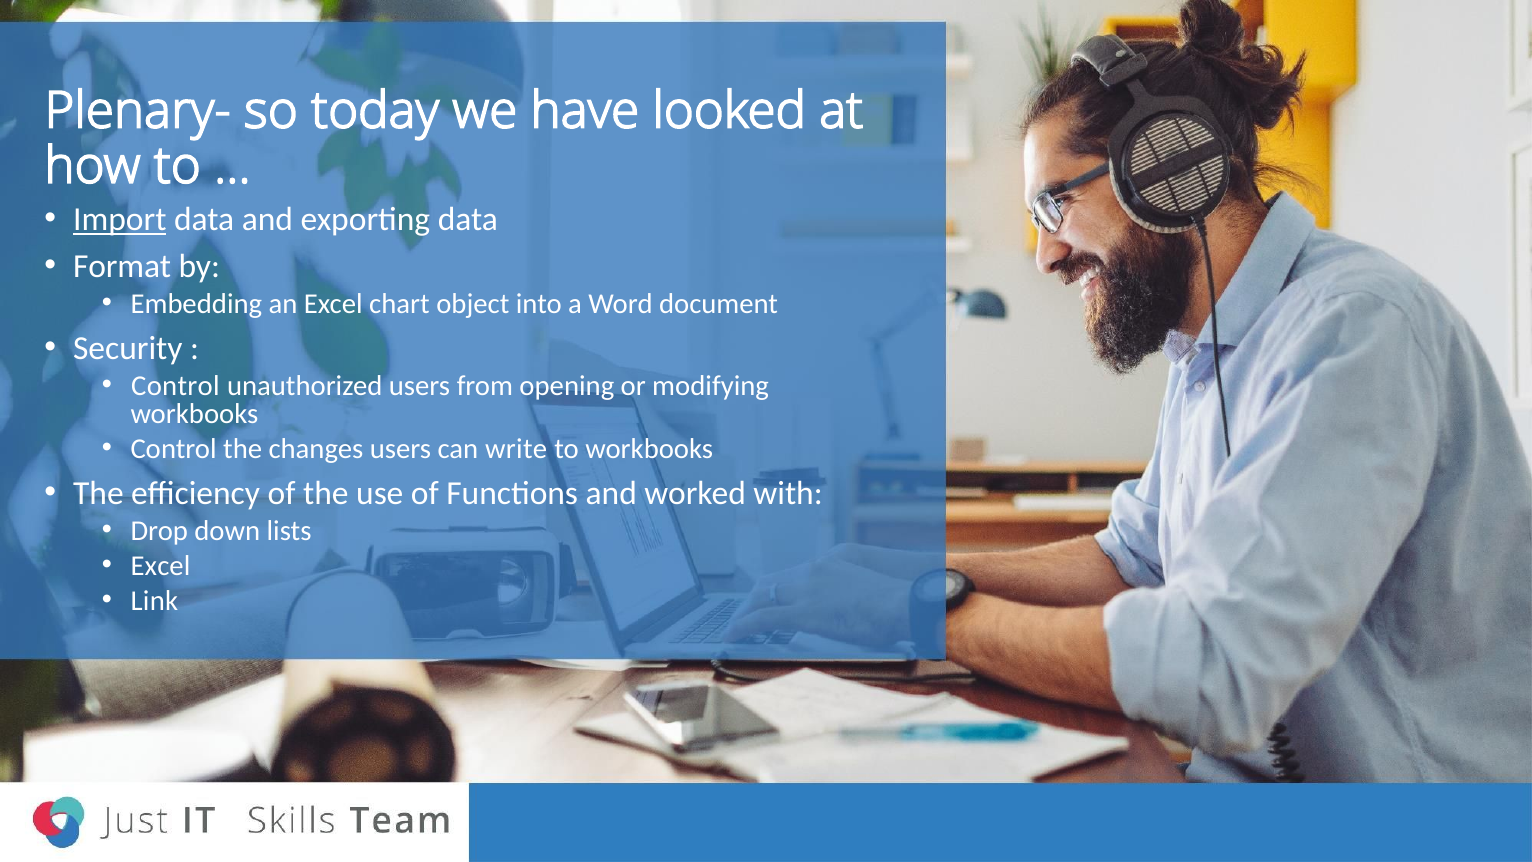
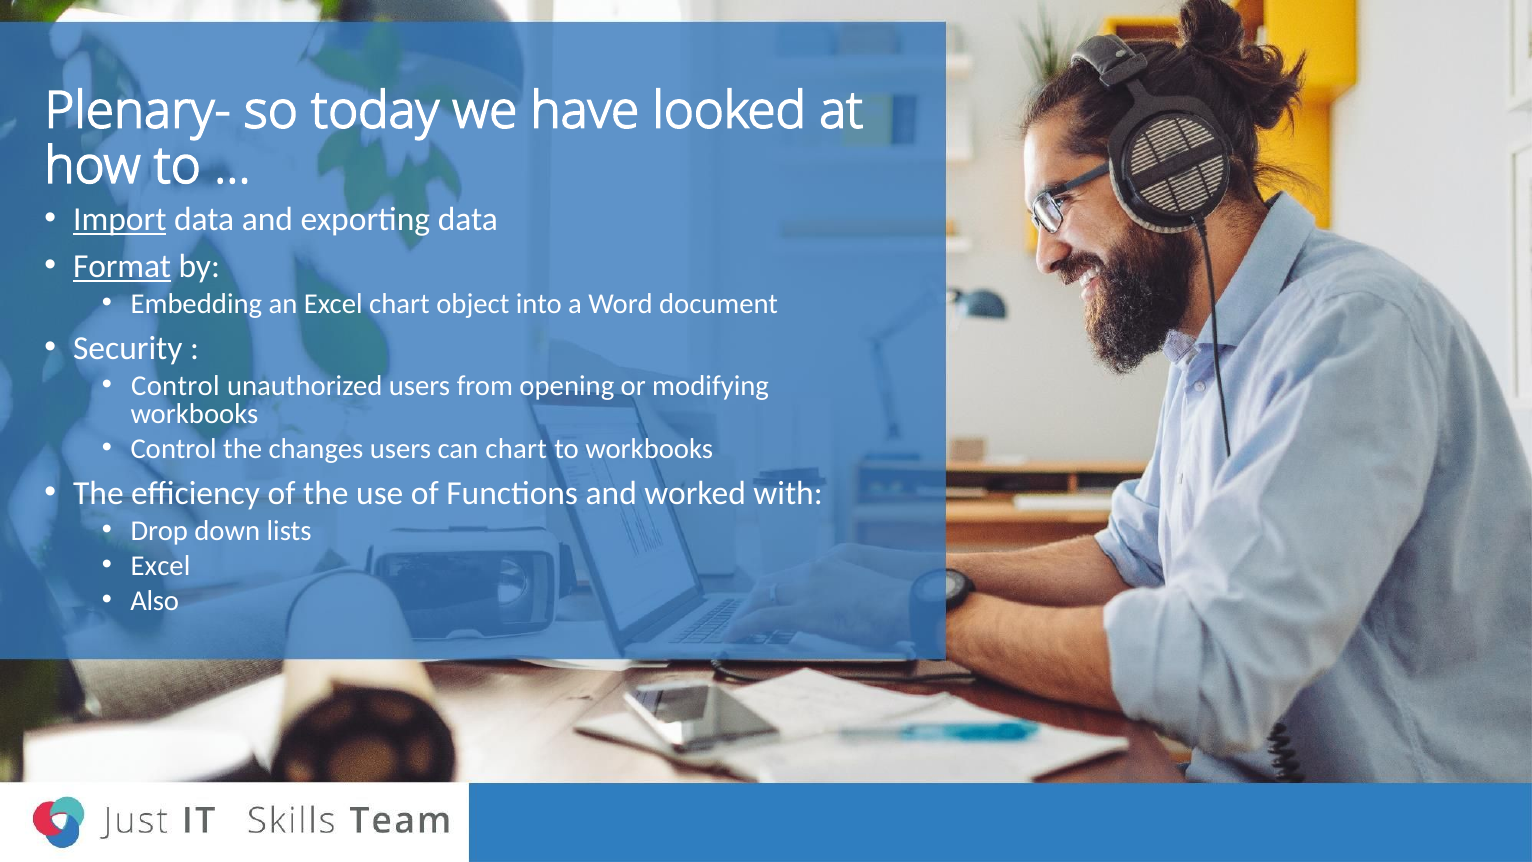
Format underline: none -> present (122, 266)
can write: write -> chart (516, 449)
Link: Link -> Also (155, 601)
